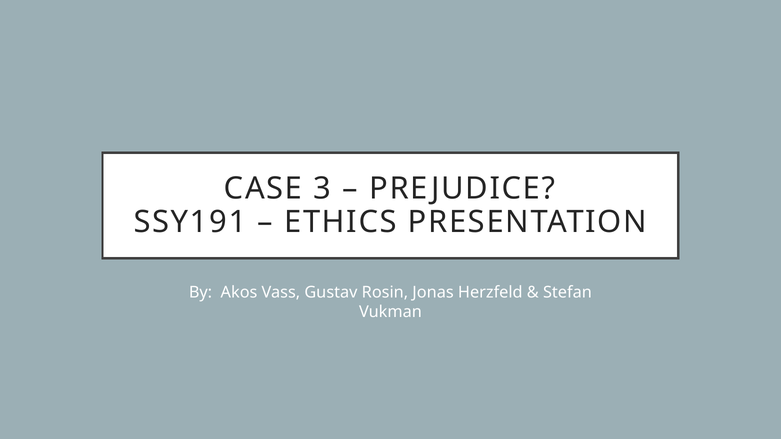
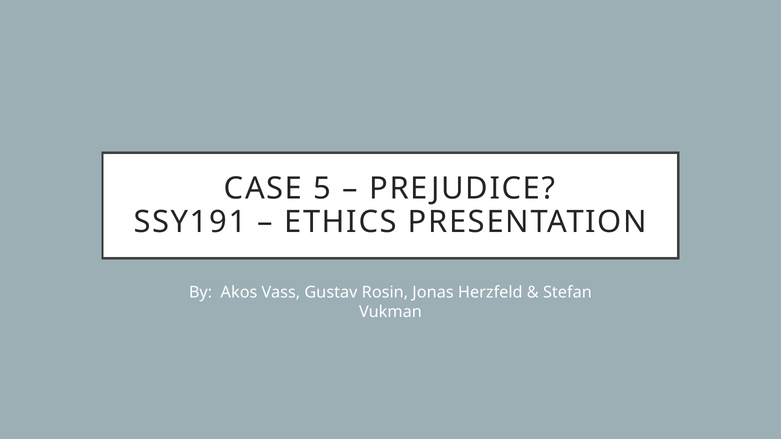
3: 3 -> 5 (322, 189)
